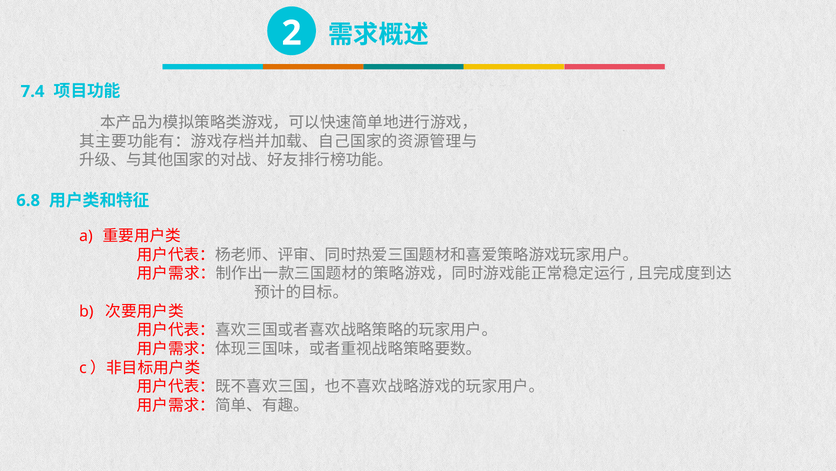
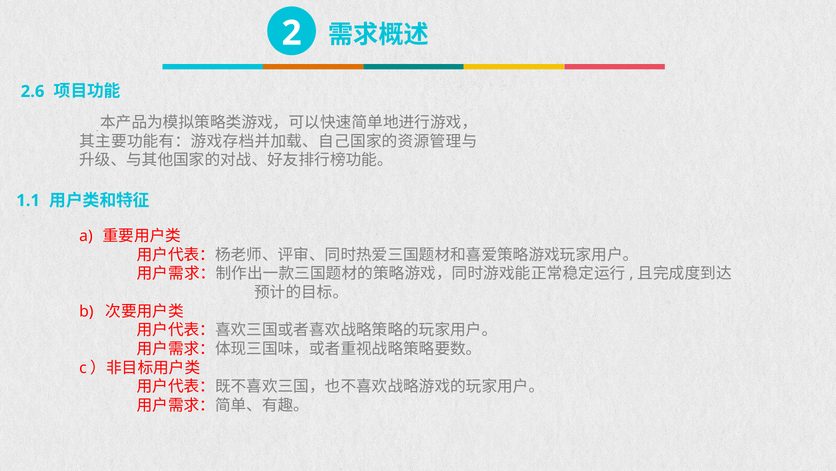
7.4: 7.4 -> 2.6 (33, 91)
6.8: 6.8 -> 1.1 (28, 200)
